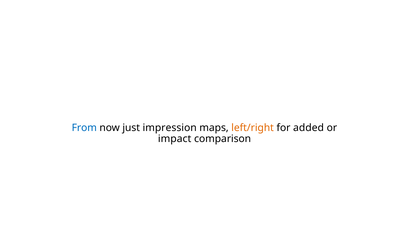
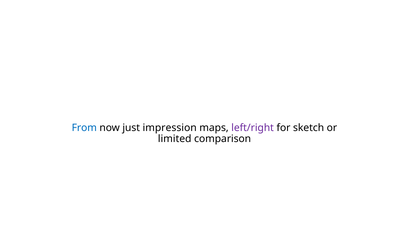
left/right colour: orange -> purple (253, 128)
added: added -> sketch (309, 128)
impact: impact -> limited (175, 139)
